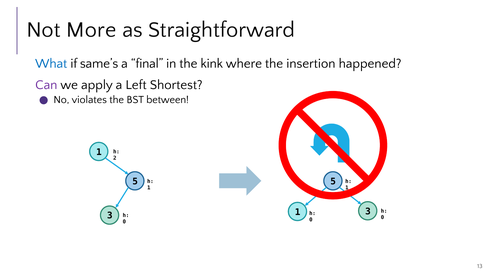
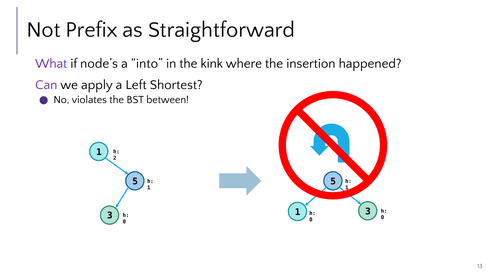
More: More -> Prefix (92, 30)
What colour: blue -> purple (51, 64)
same’s: same’s -> node’s (99, 64)
final: final -> into (147, 64)
